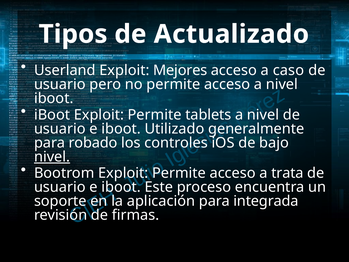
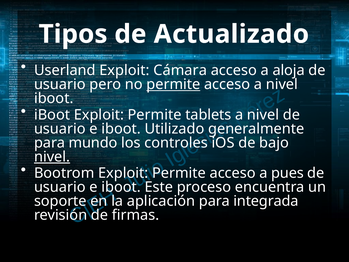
Mejores: Mejores -> Cámara (180, 70)
caso: caso -> aloja (289, 70)
permite underline: none -> present (173, 84)
robado: robado -> mundo (93, 143)
trata: trata -> pues (287, 173)
